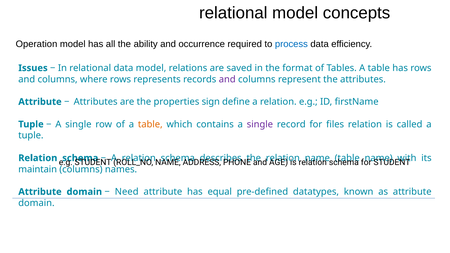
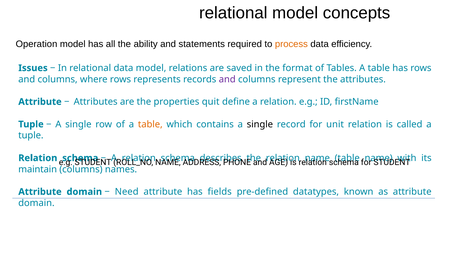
occurrence: occurrence -> statements (202, 44)
process colour: blue -> orange (291, 44)
sign: sign -> quit (211, 102)
single colour: purple -> black (260, 124)
files: files -> unit (335, 124)
equal: equal -> fields (220, 192)
